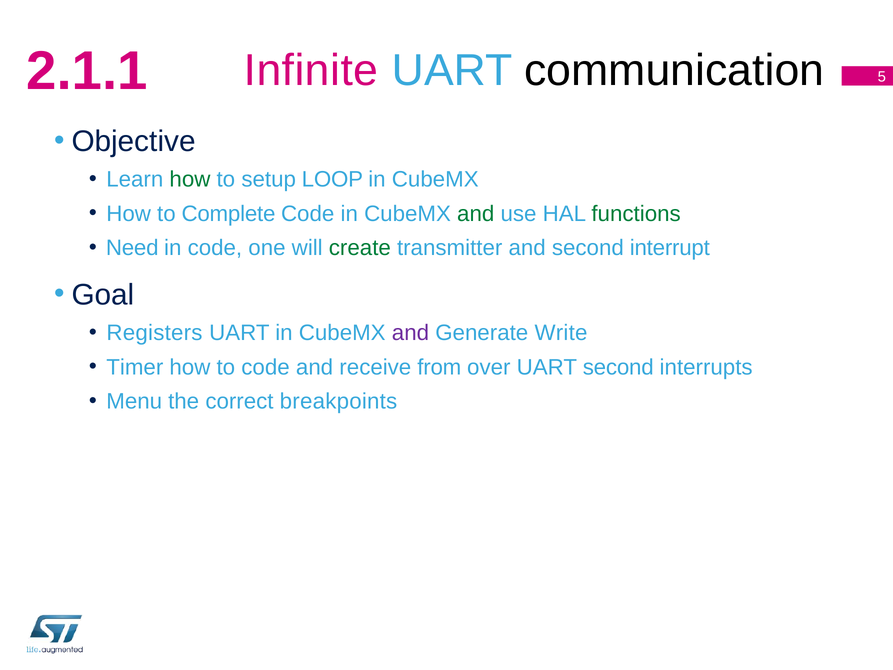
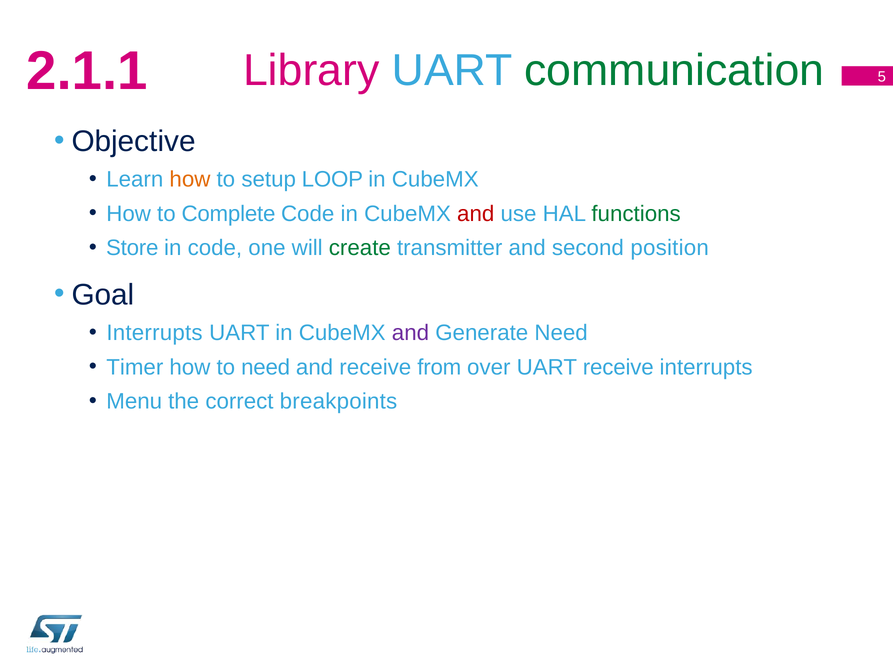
Infinite: Infinite -> Library (311, 70)
communication colour: black -> green (674, 70)
how colour: green -> orange (190, 179)
and colour: green -> red (476, 214)
Need: Need -> Store (132, 248)
interrupt: interrupt -> position (670, 248)
Registers: Registers -> Interrupts (155, 333)
Generate Write: Write -> Need (561, 333)
to code: code -> need (266, 367)
UART second: second -> receive (618, 367)
